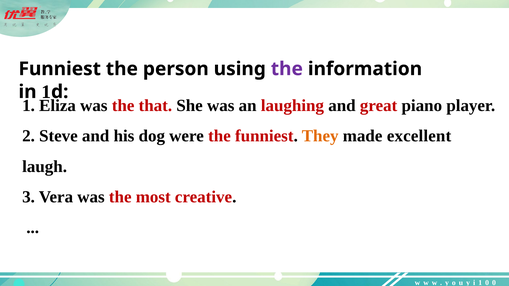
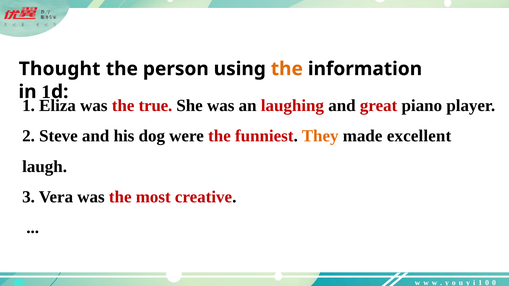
Funniest: Funniest -> Thought (60, 69)
the colour: purple -> orange (287, 69)
that: that -> true (155, 106)
